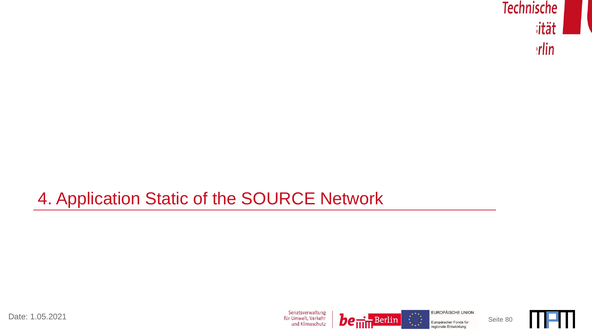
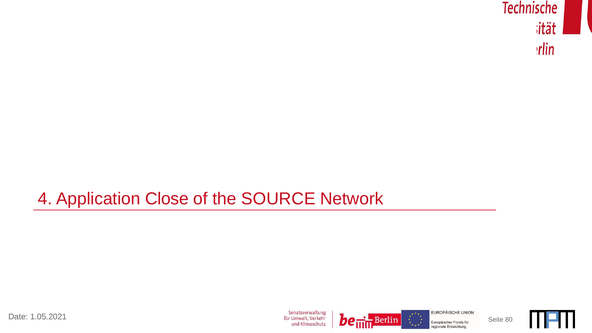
Static: Static -> Close (167, 199)
